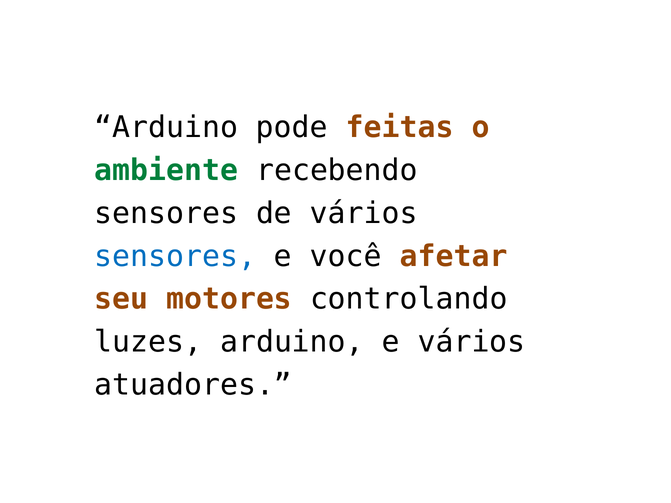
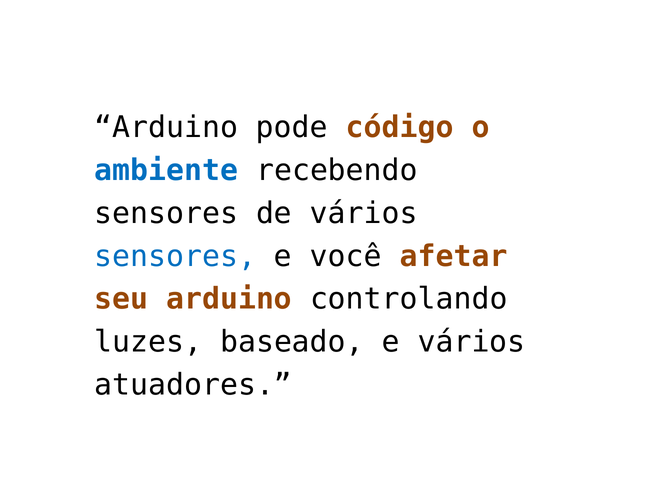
feitas: feitas -> código (400, 127)
ambiente colour: green -> blue (166, 170)
seu motores: motores -> arduino (229, 299)
luzes arduino: arduino -> baseado (292, 342)
